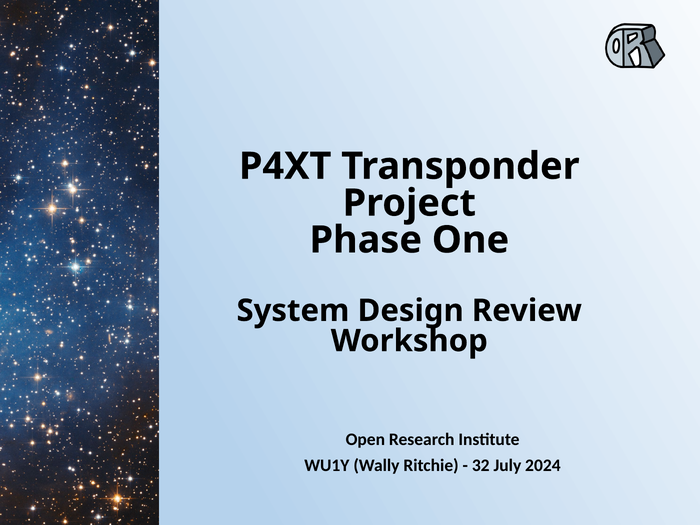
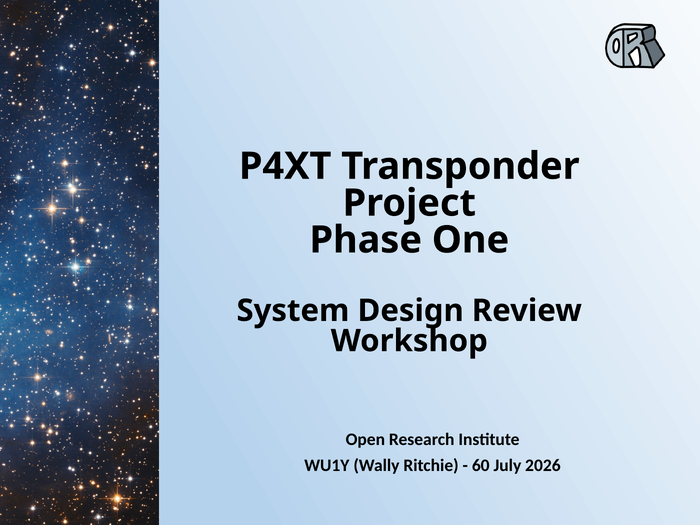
32: 32 -> 60 (481, 466)
2024: 2024 -> 2026 (543, 466)
